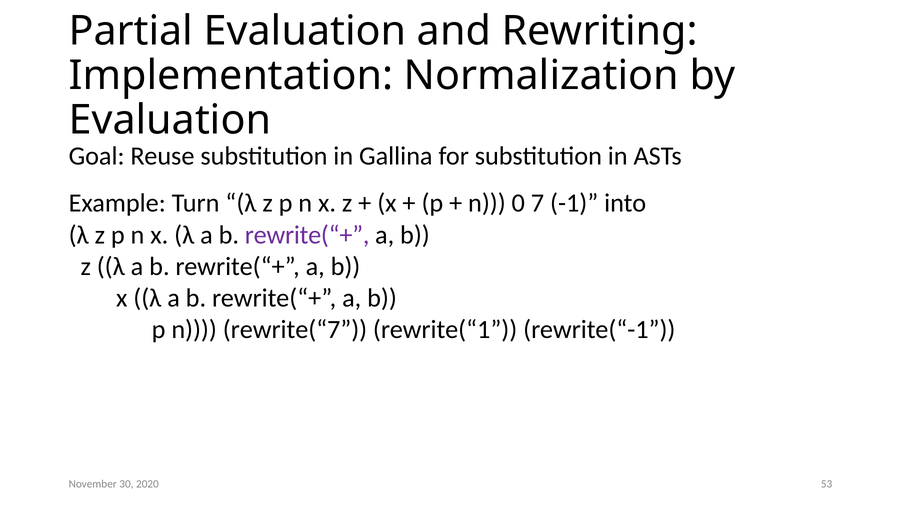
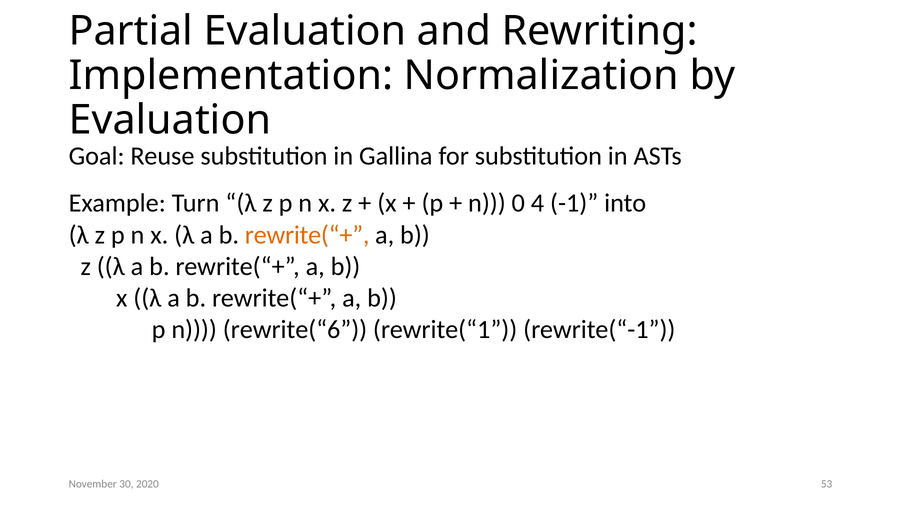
7: 7 -> 4 (538, 203)
rewrite(“+ colour: purple -> orange (307, 235)
rewrite(“7: rewrite(“7 -> rewrite(“6 (295, 329)
